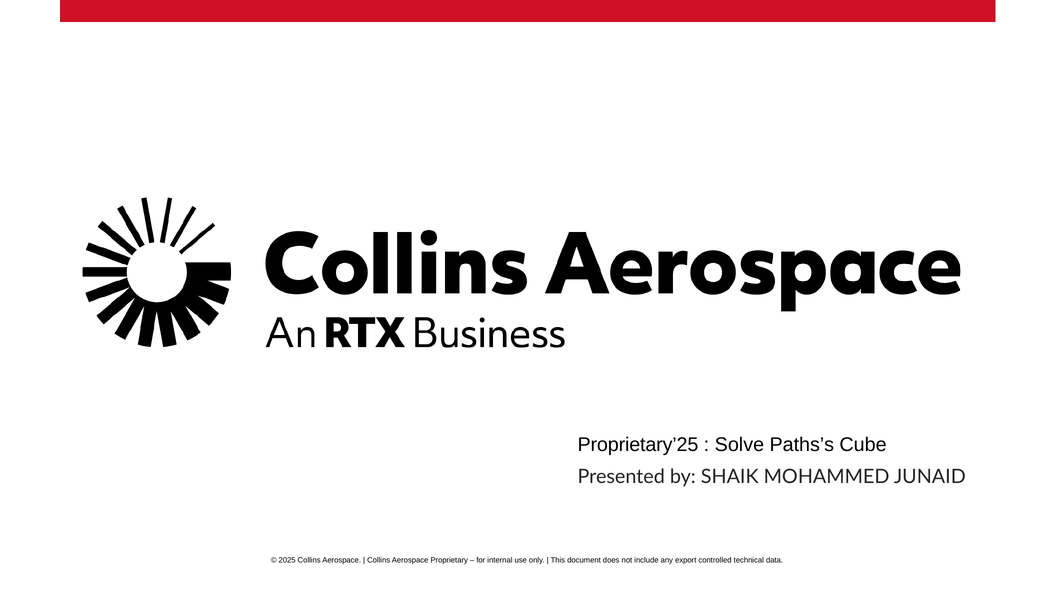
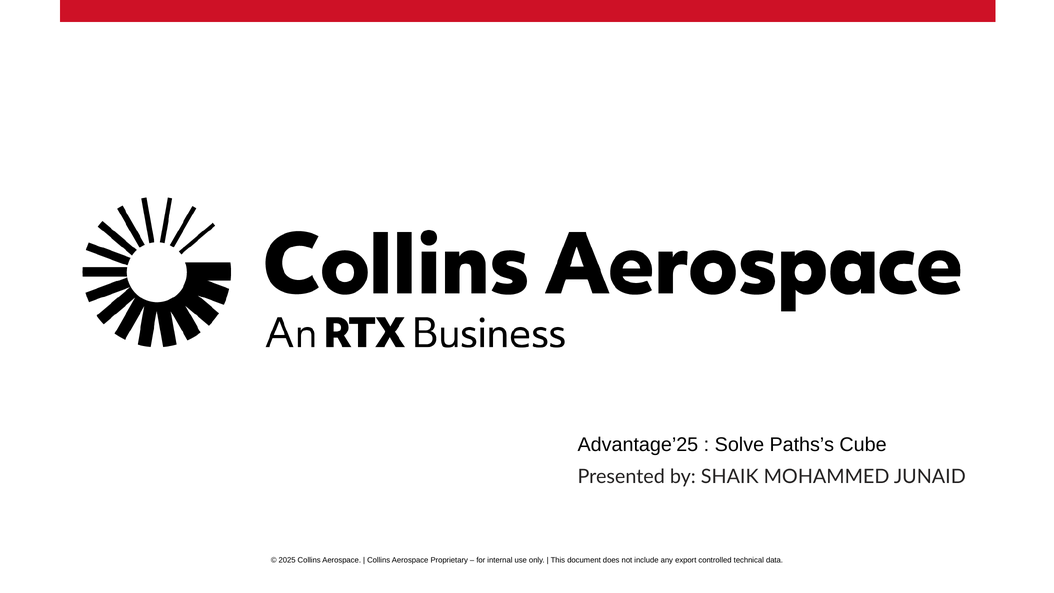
Proprietary’25: Proprietary’25 -> Advantage’25 (638, 444)
